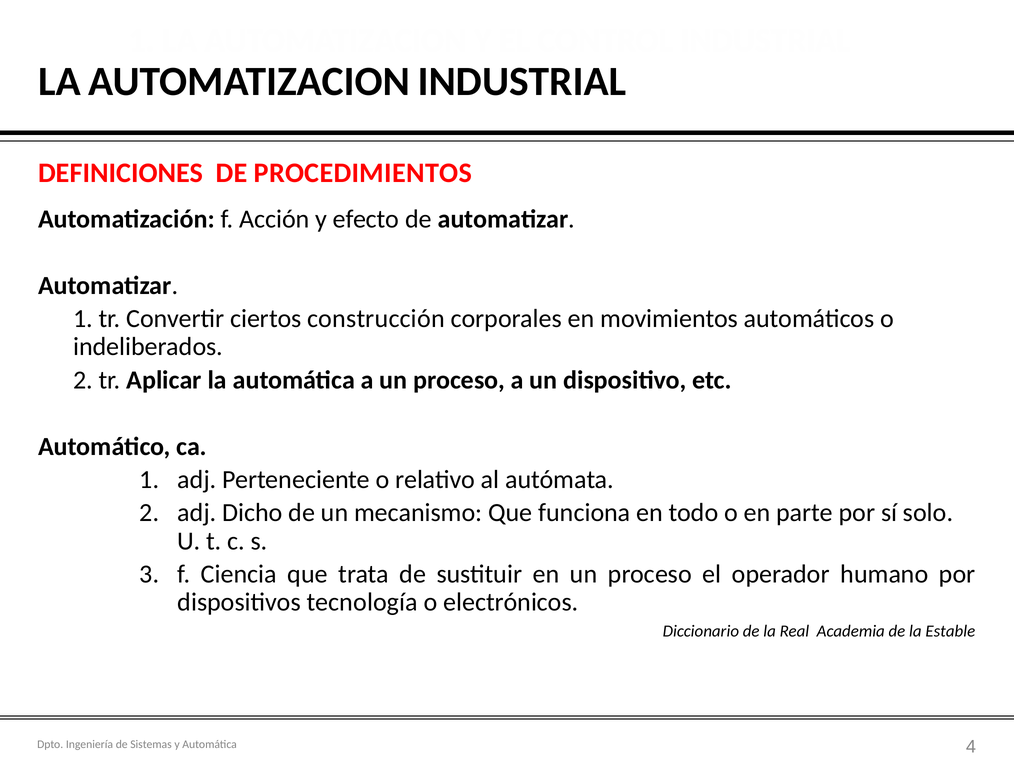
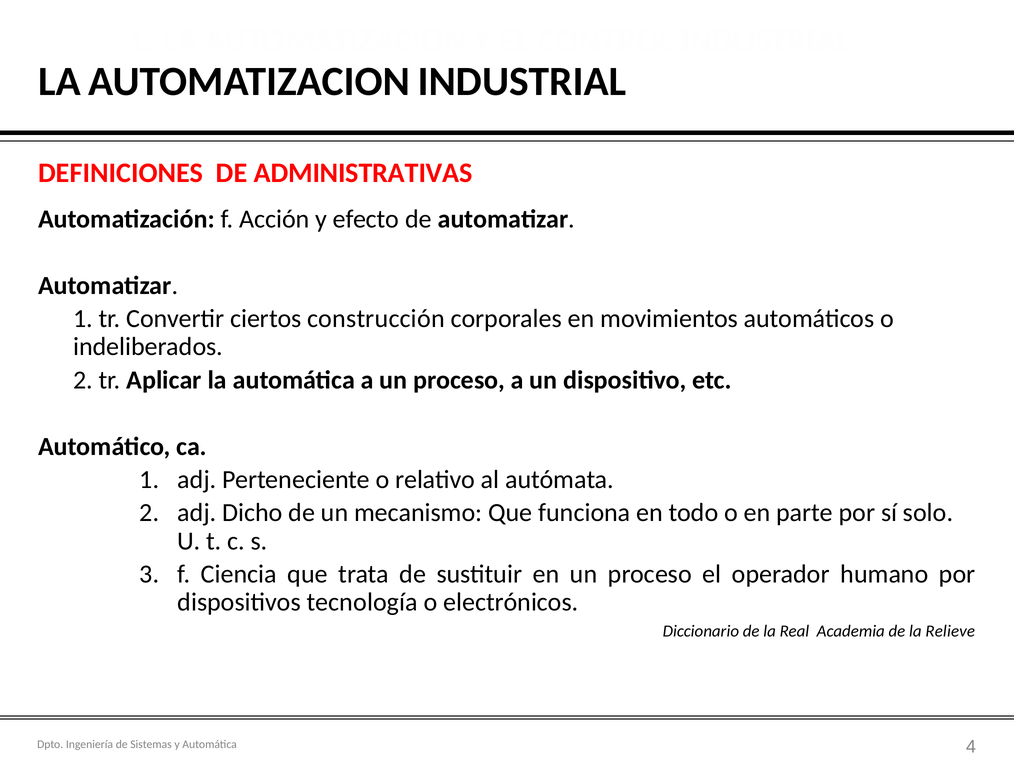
PROCEDIMIENTOS: PROCEDIMIENTOS -> ADMINISTRATIVAS (363, 173)
Estable: Estable -> Relieve (950, 631)
